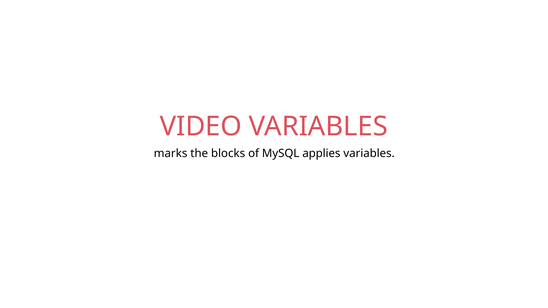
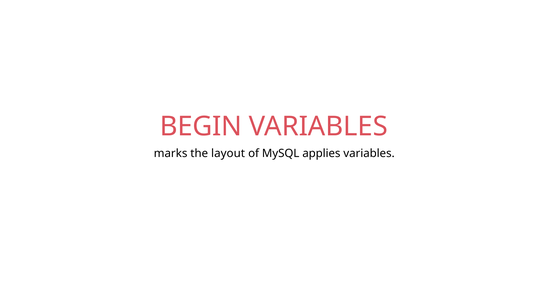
VIDEO: VIDEO -> BEGIN (201, 127)
blocks: blocks -> layout (228, 154)
